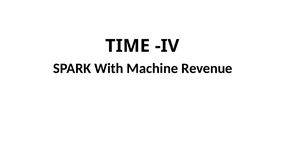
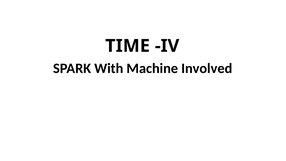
Revenue: Revenue -> Involved (207, 68)
